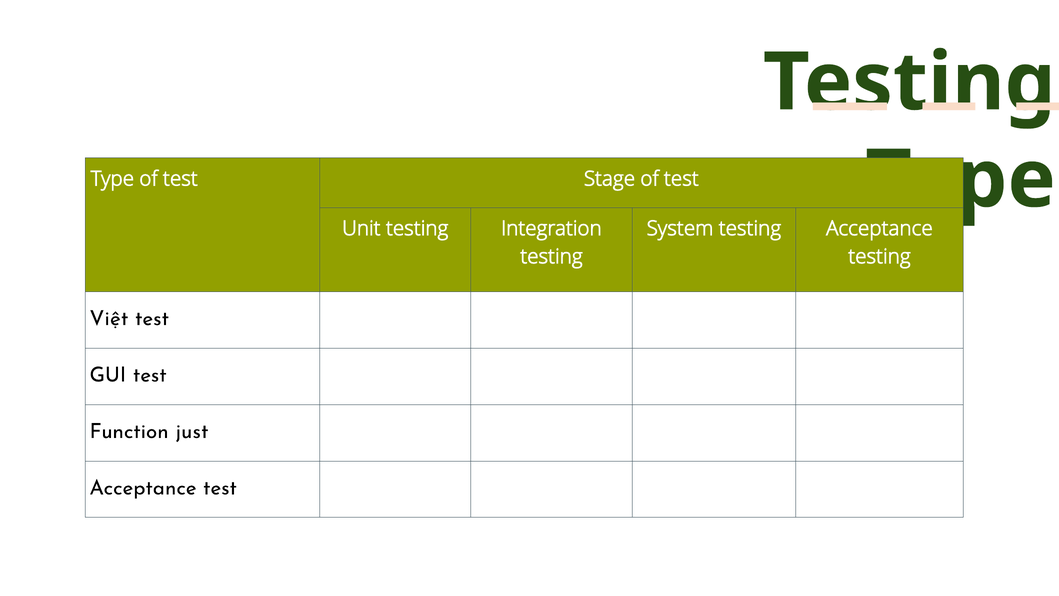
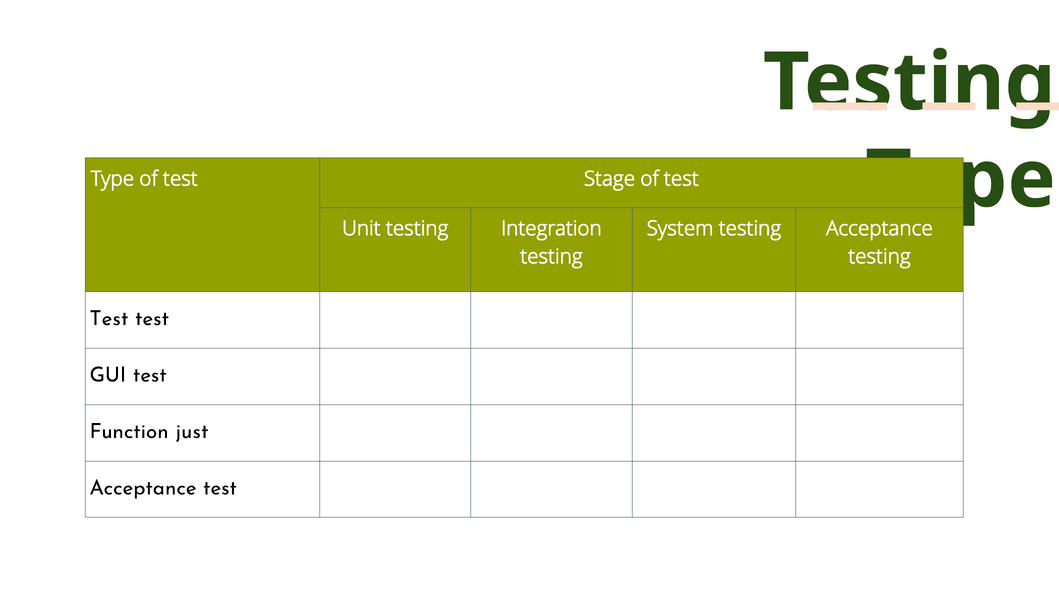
Việt: Việt -> Test (109, 318)
